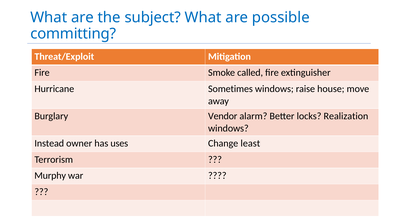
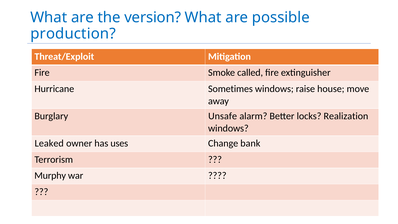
subject: subject -> version (153, 17)
committing: committing -> production (73, 34)
Vendor: Vendor -> Unsafe (223, 116)
Instead: Instead -> Leaked (49, 143)
least: least -> bank (250, 143)
